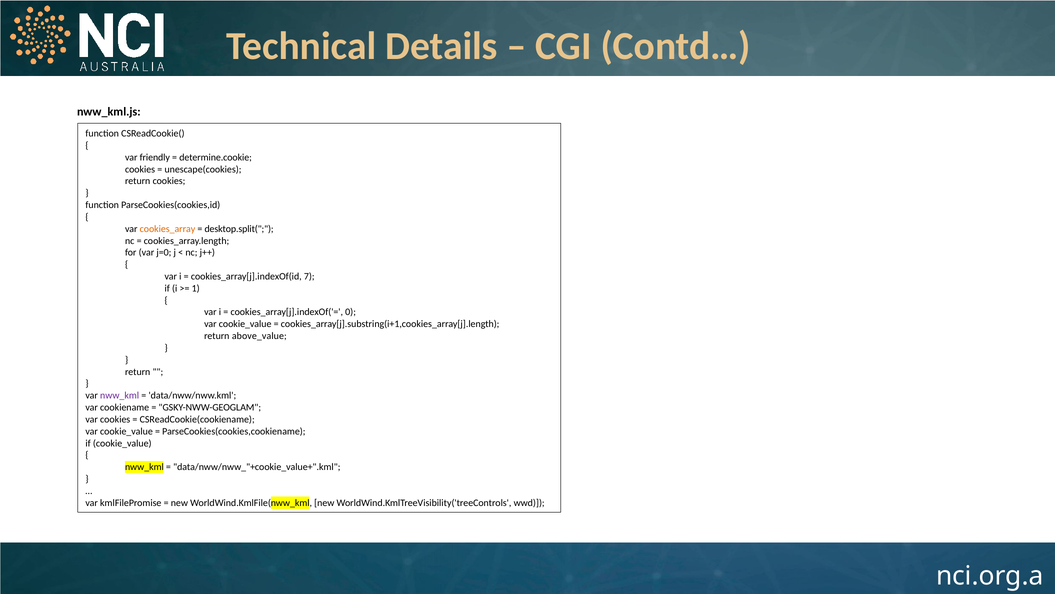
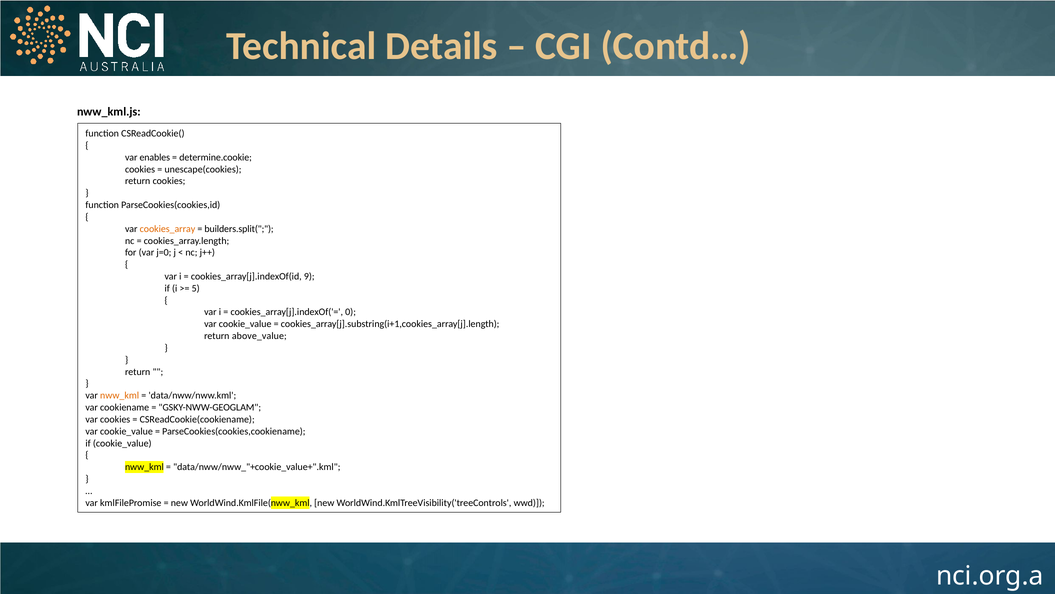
friendly: friendly -> enables (155, 157)
desktop.split(: desktop.split( -> builders.split( (239, 229)
7: 7 -> 9 (309, 276)
1: 1 -> 5 (196, 288)
nww_kml colour: purple -> orange (120, 395)
